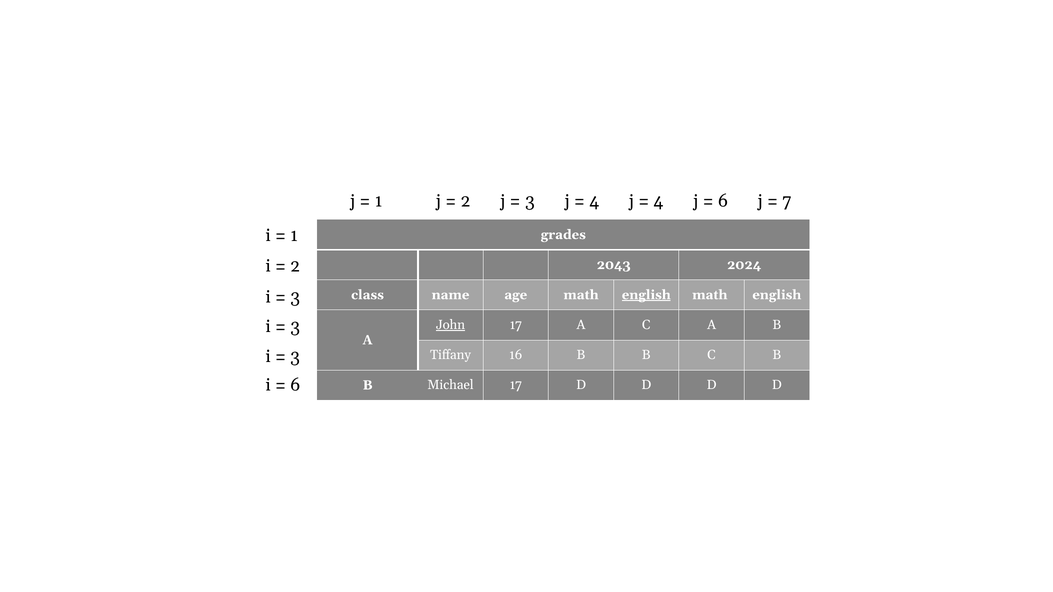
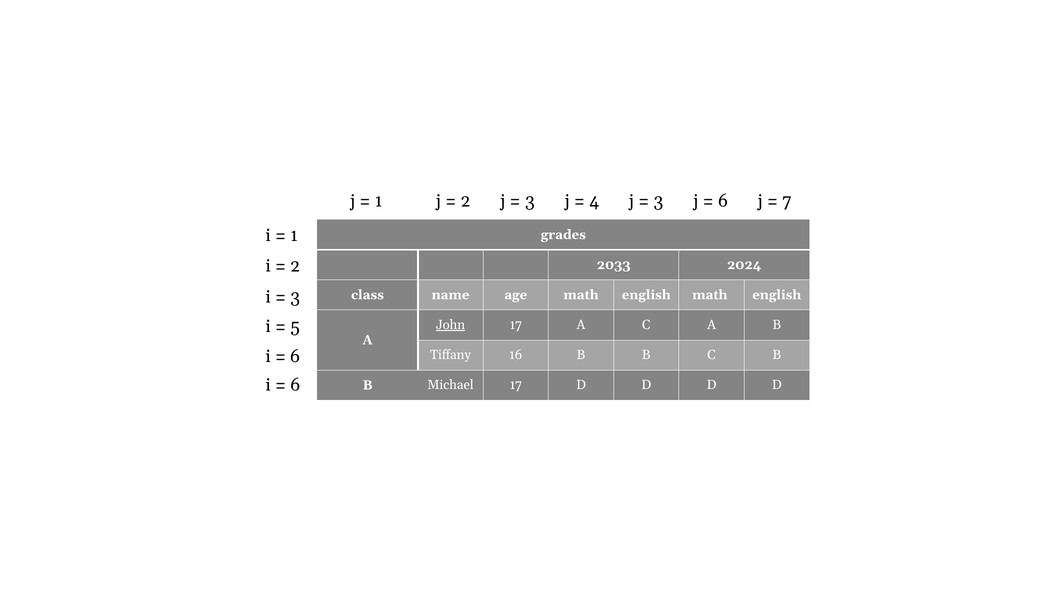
4: 4 -> 3 (658, 201)
2043: 2043 -> 2033 (614, 265)
english underline: present -> none (646, 295)
3: 3 -> 5 (295, 326)
3: 3 -> 6 (295, 357)
